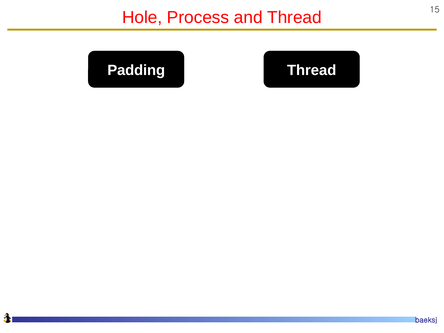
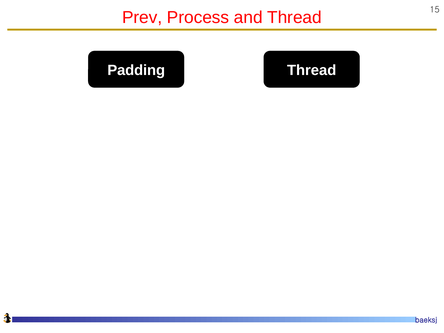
Hole: Hole -> Prev (142, 17)
